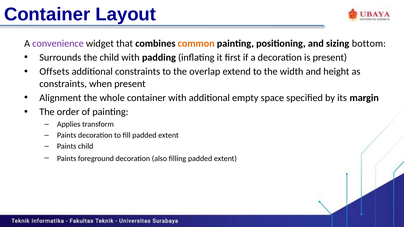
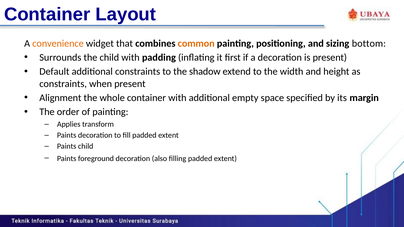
convenience colour: purple -> orange (58, 43)
Offsets: Offsets -> Default (54, 72)
overlap: overlap -> shadow (205, 72)
